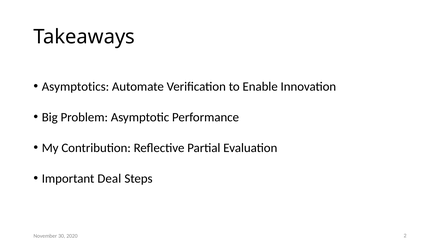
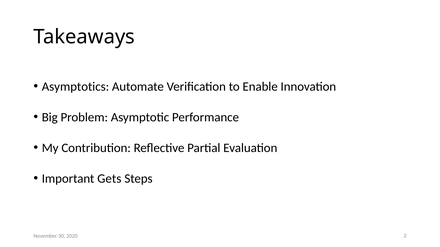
Deal: Deal -> Gets (109, 179)
